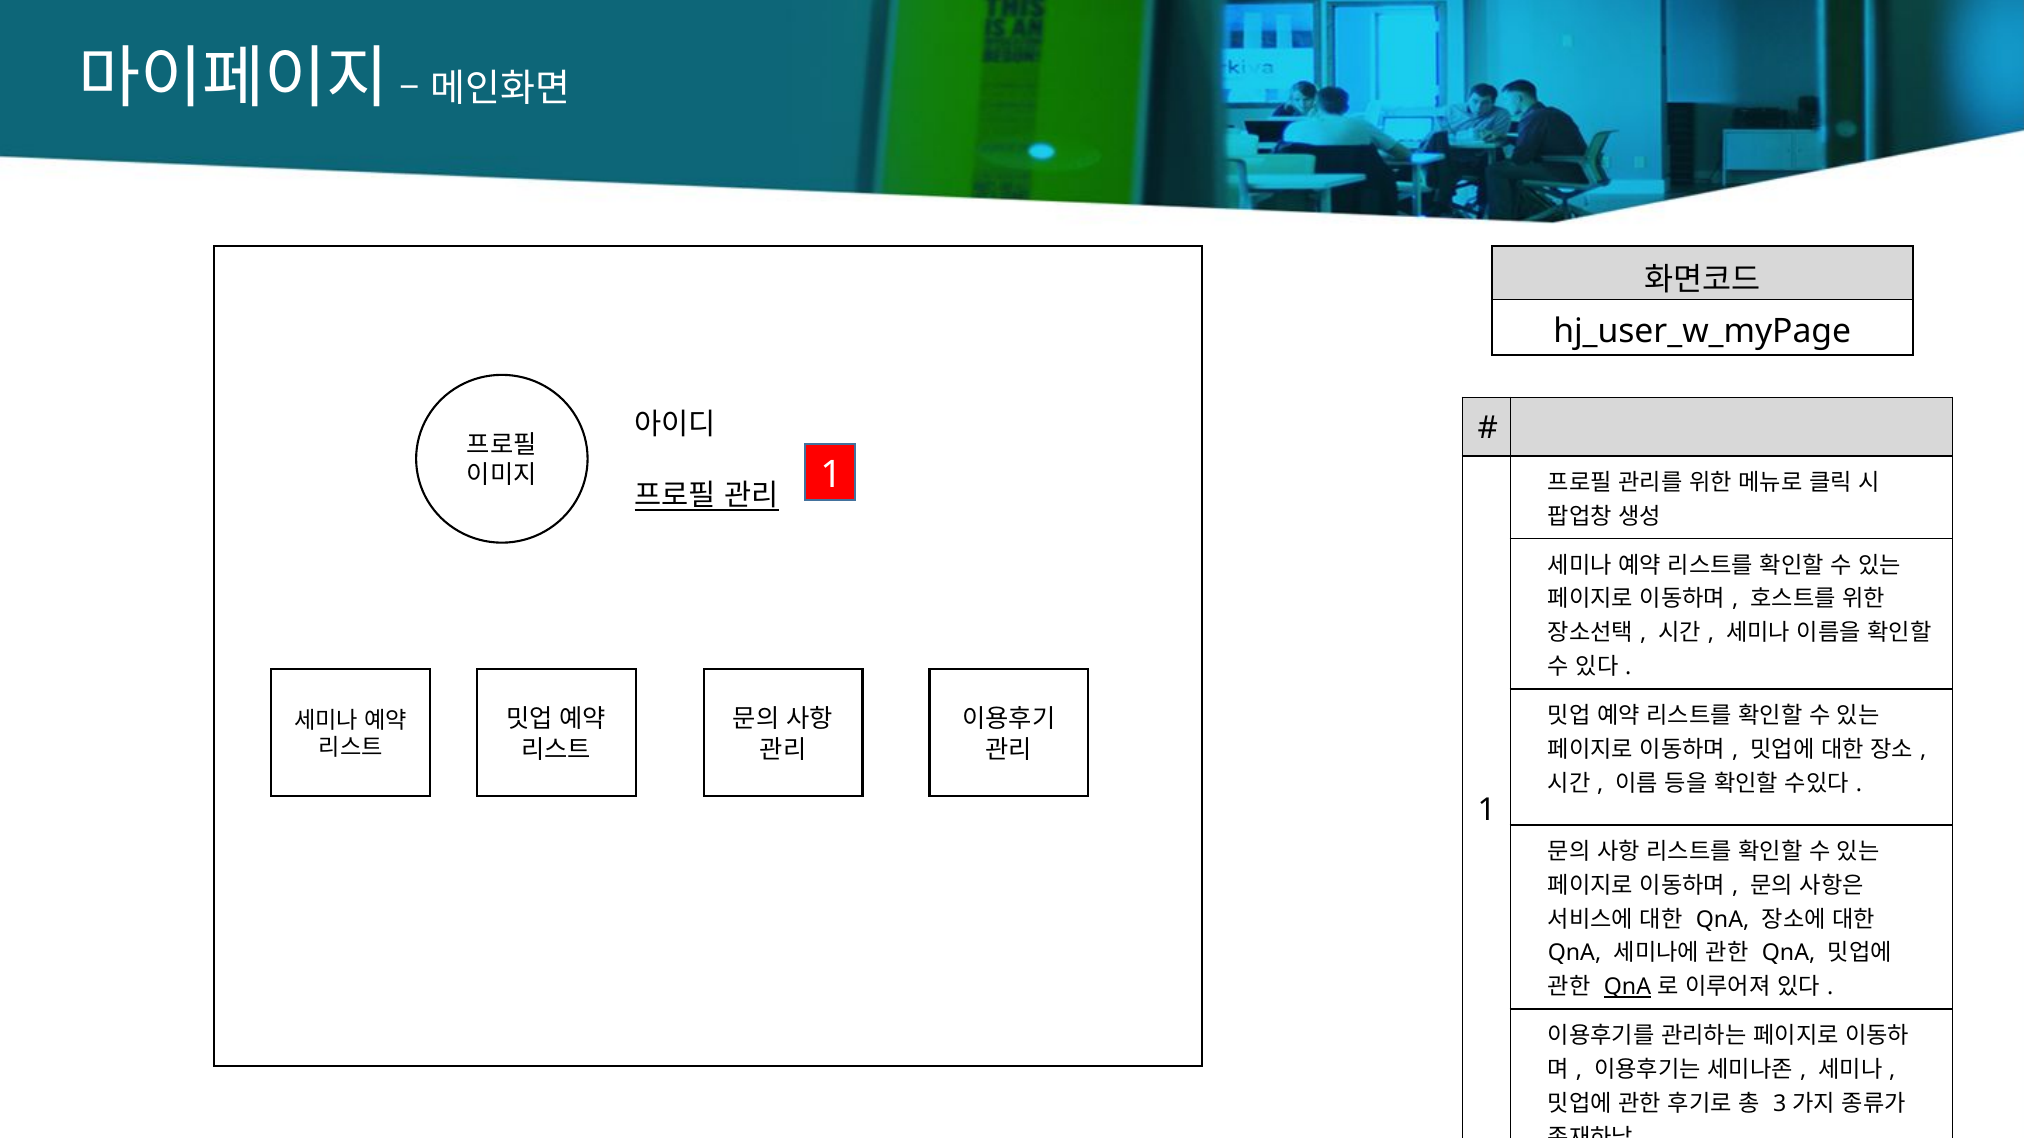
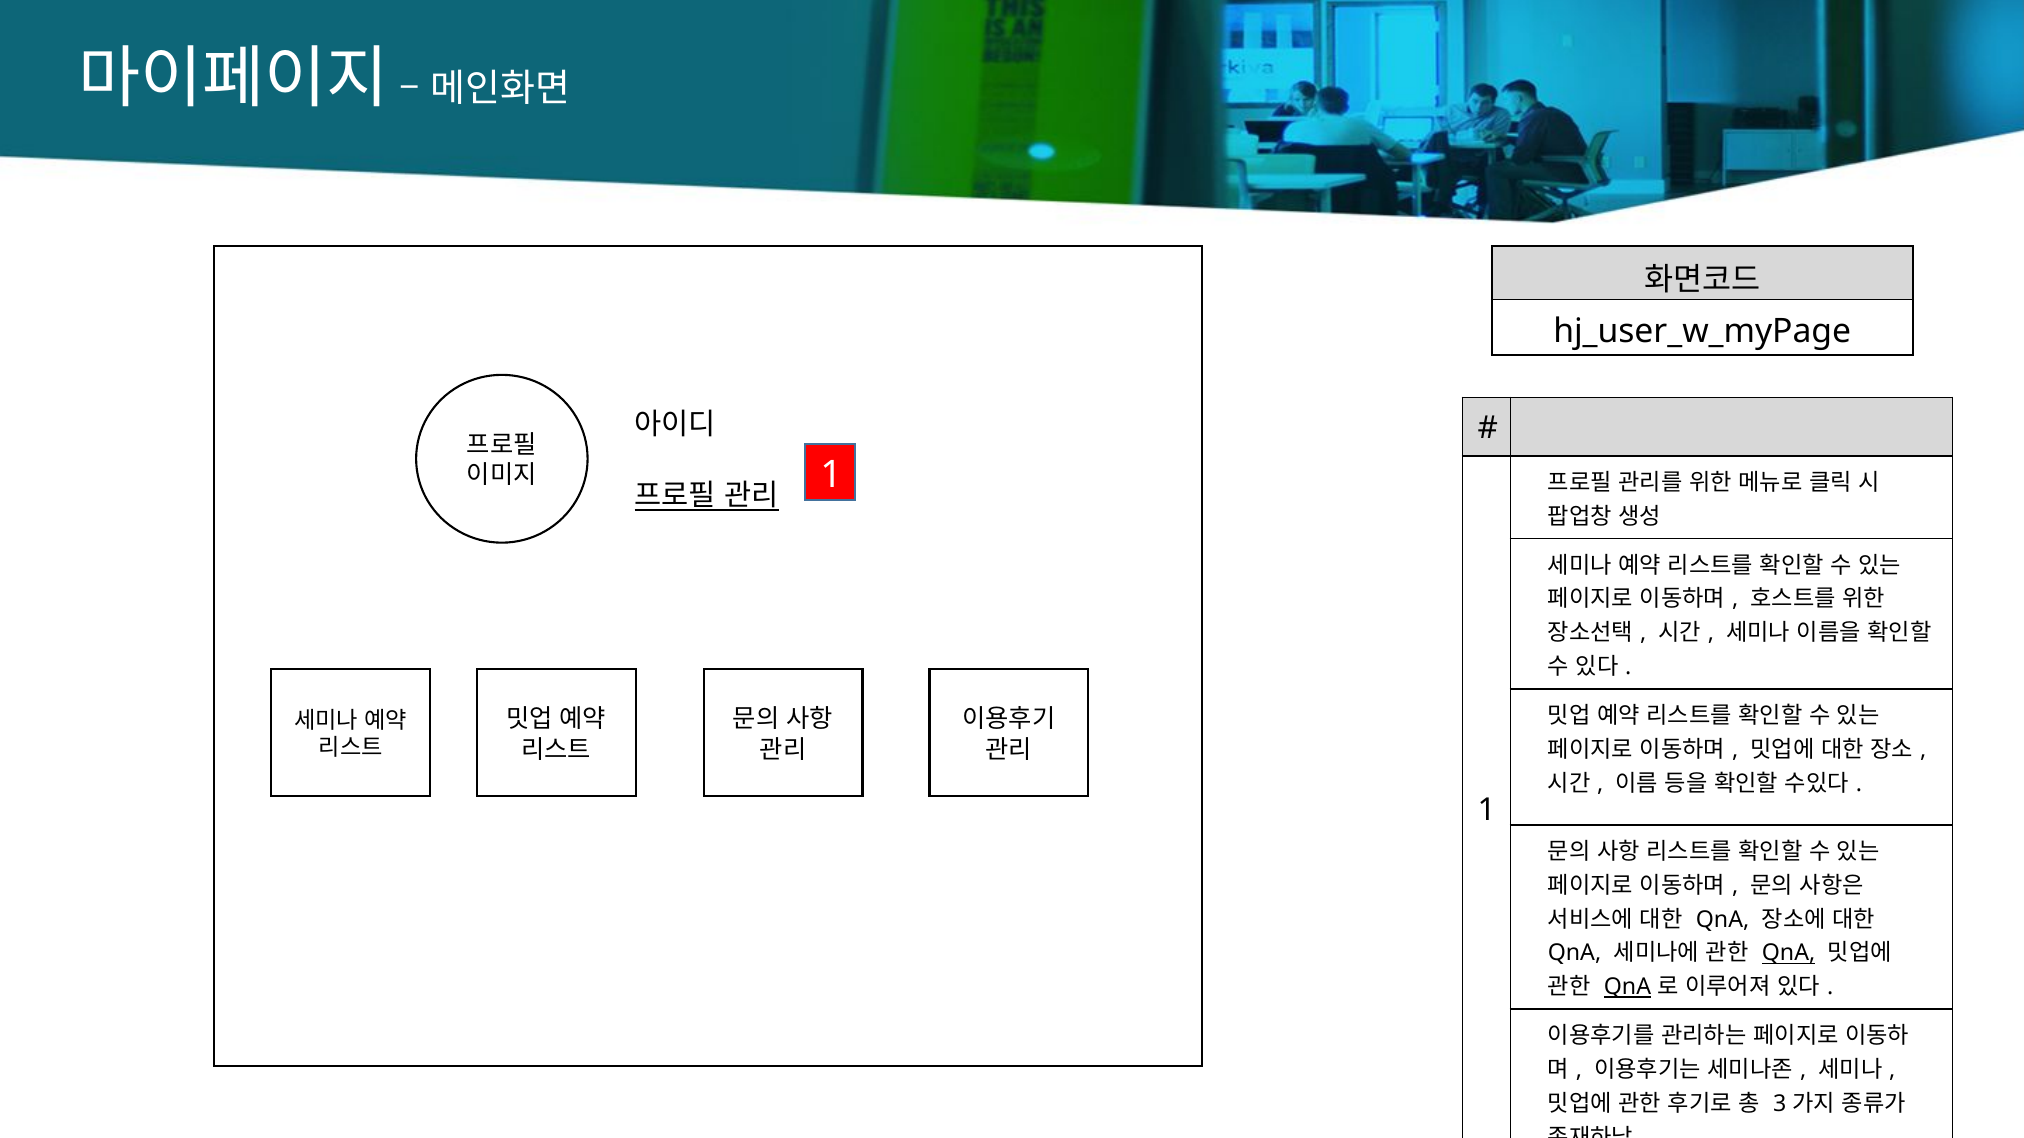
QnA underline: none -> present (1789, 954)
